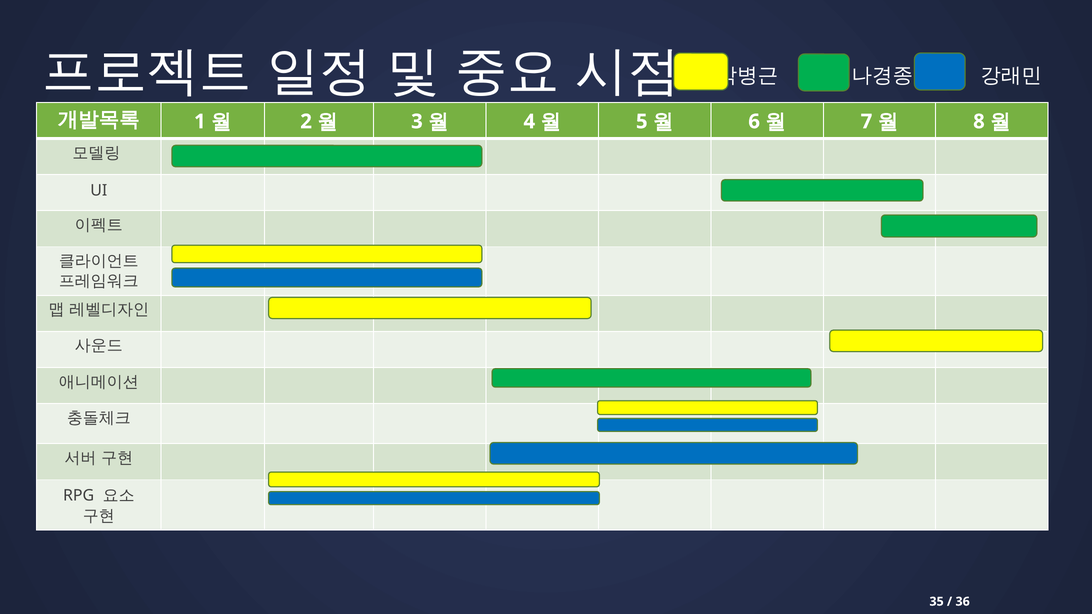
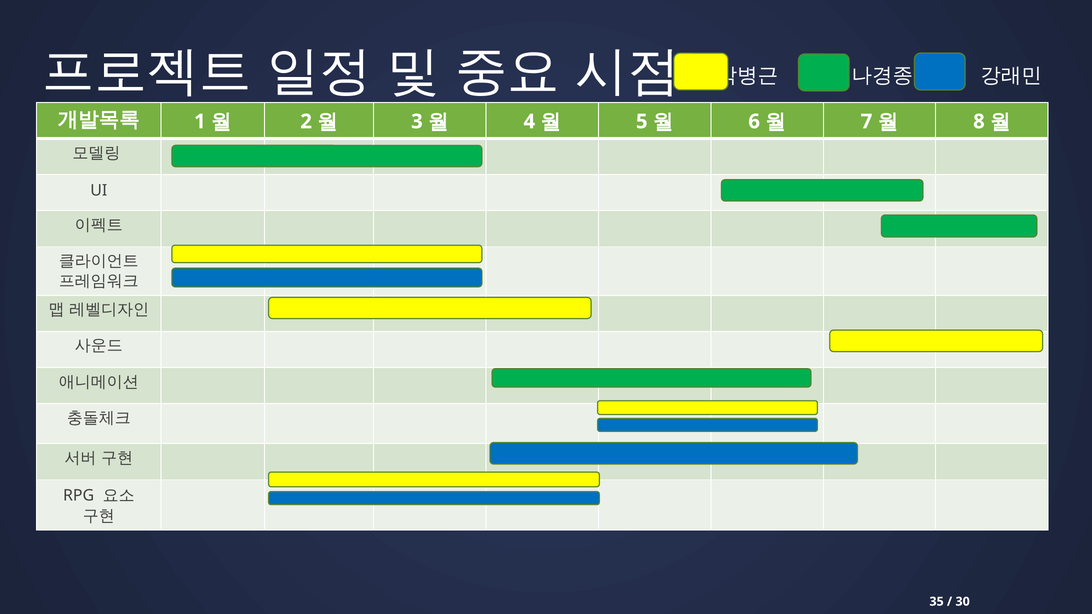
36: 36 -> 30 (963, 602)
